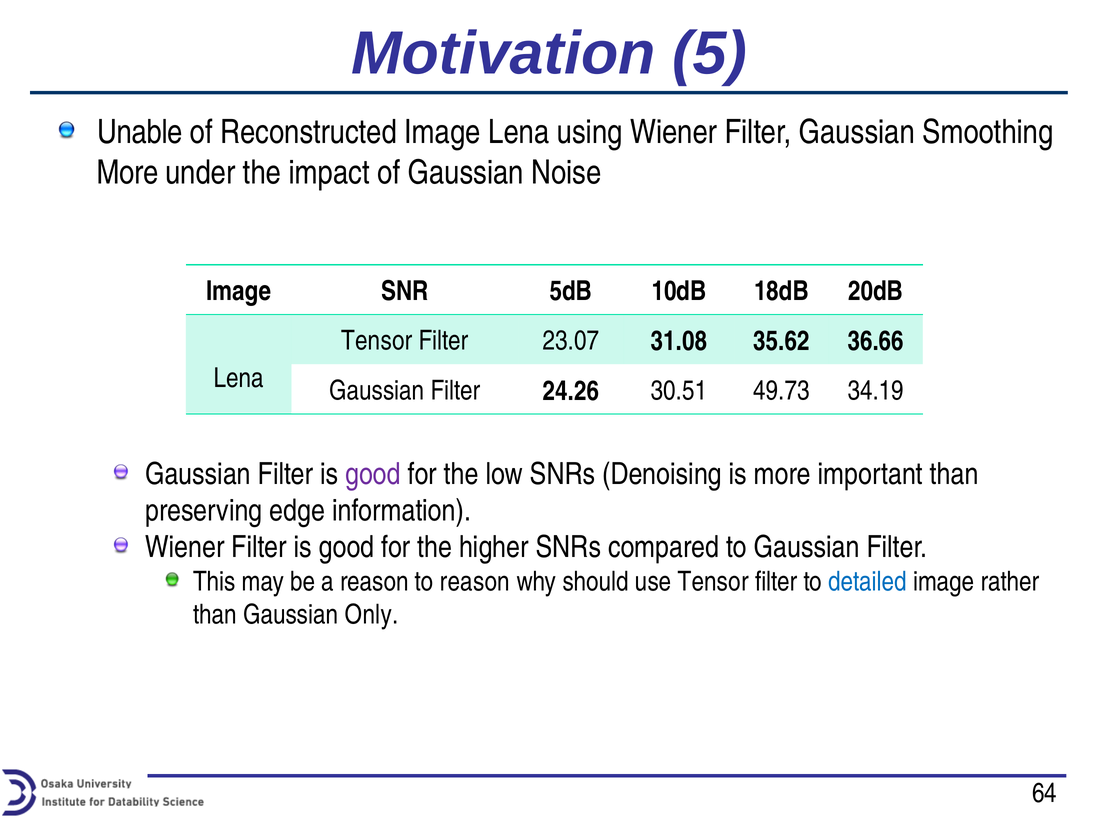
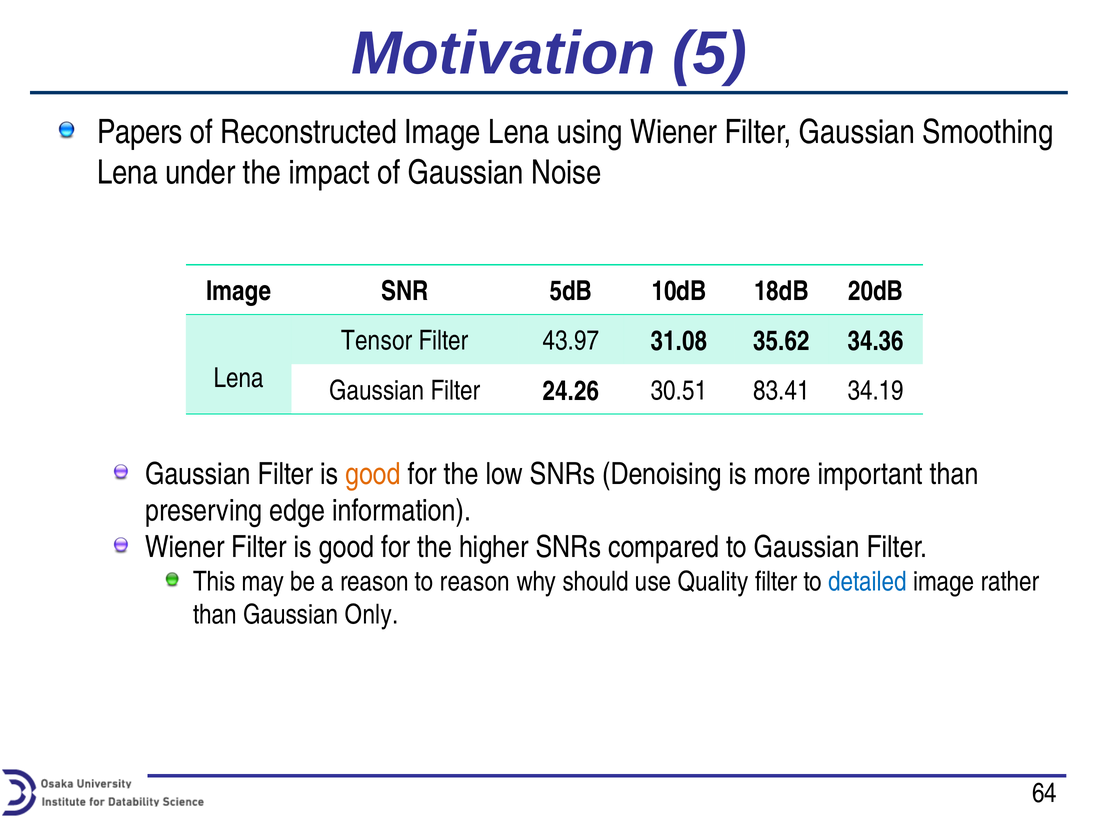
Unable: Unable -> Papers (140, 132)
More: More -> Lena (127, 173)
23.07: 23.07 -> 43.97 (571, 341)
36.66: 36.66 -> 34.36 (876, 341)
49.73: 49.73 -> 83.41 (782, 391)
good colour: purple -> orange (373, 474)
use Tensor: Tensor -> Quality (713, 582)
